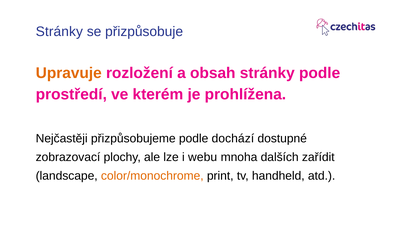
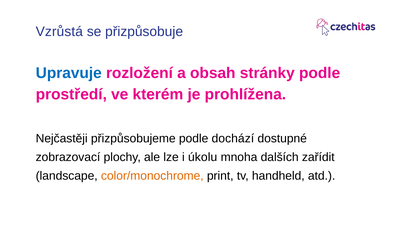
Stránky: Stránky -> Vzrůstá (59, 32)
Upravuje colour: orange -> blue (69, 73)
webu: webu -> úkolu (203, 157)
